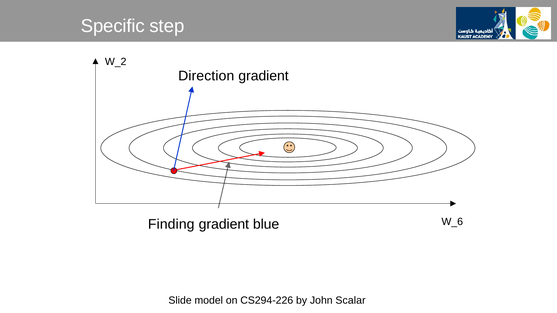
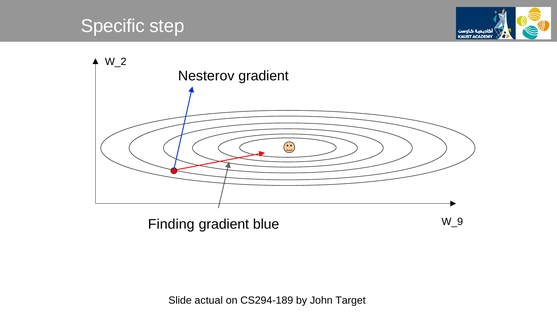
Direction: Direction -> Nesterov (206, 76)
W_6: W_6 -> W_9 (452, 222)
model: model -> actual (209, 301)
CS294-226: CS294-226 -> CS294-189 (267, 301)
Scalar: Scalar -> Target (351, 301)
